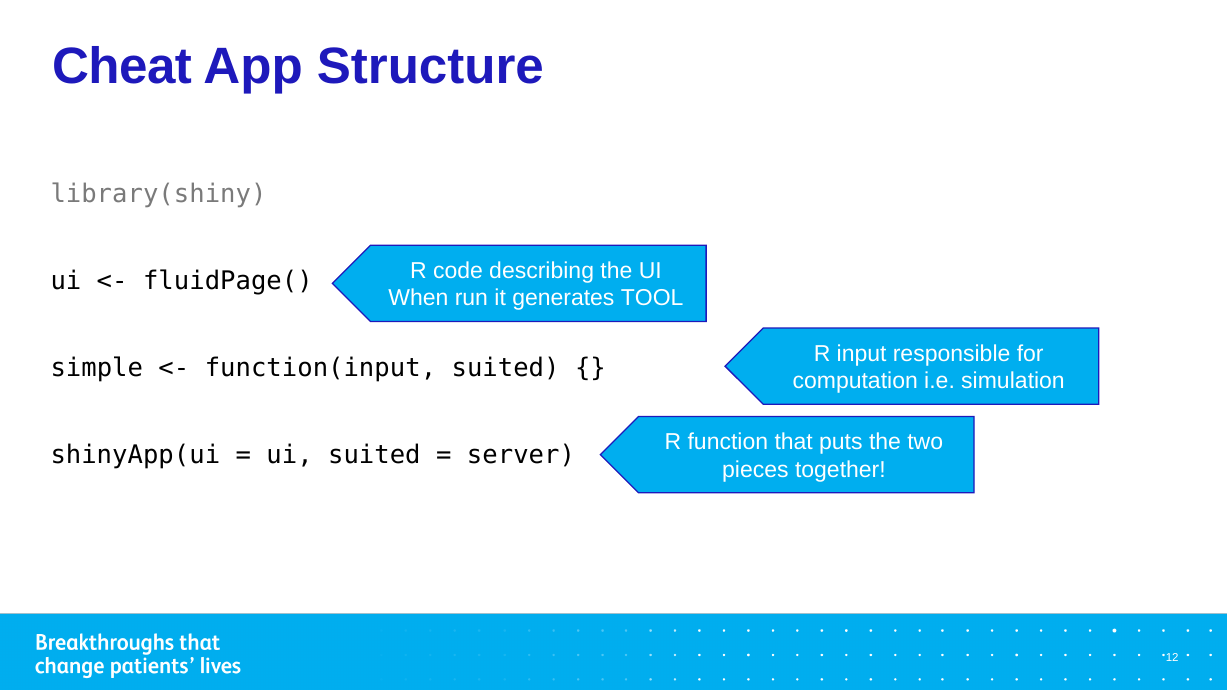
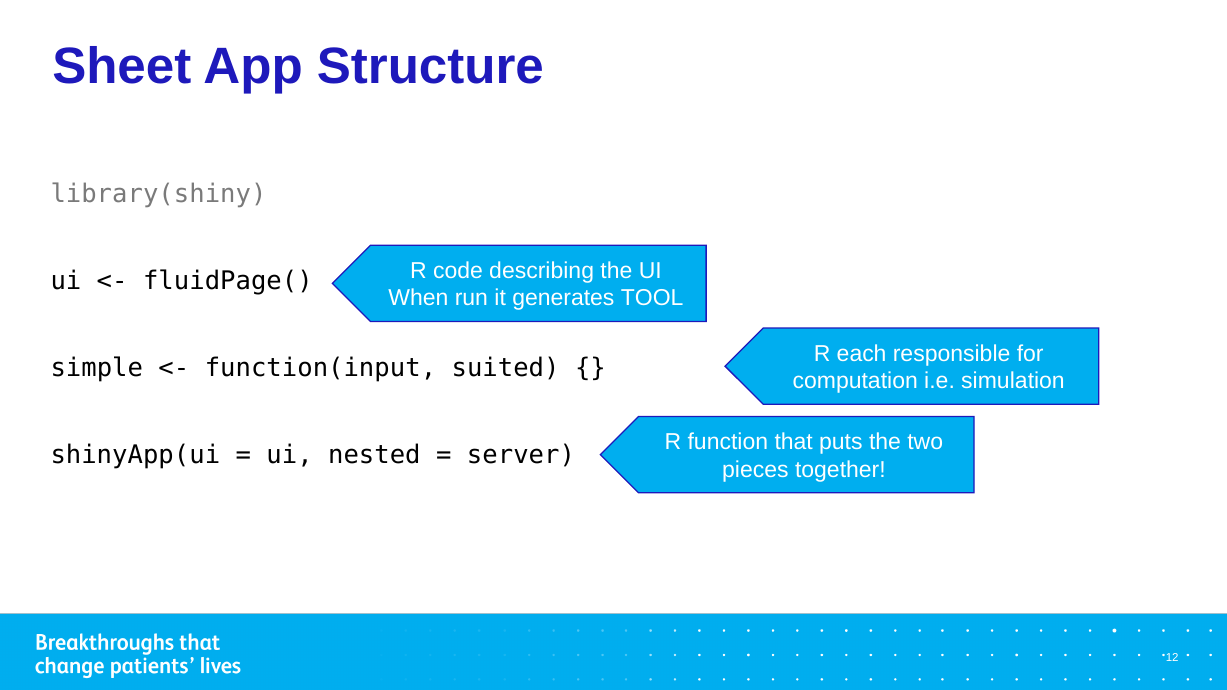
Cheat: Cheat -> Sheet (122, 67)
input: input -> each (862, 354)
ui suited: suited -> nested (374, 455)
